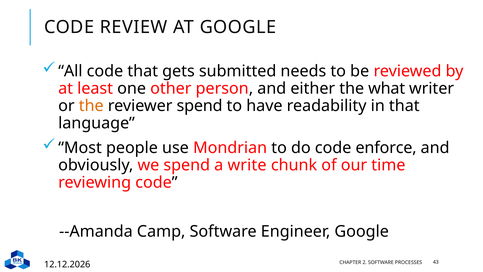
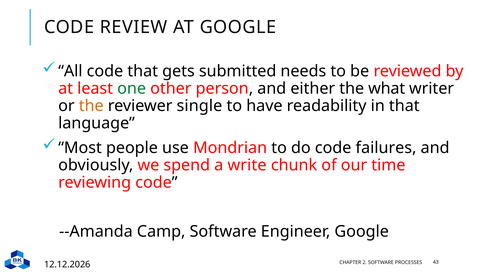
one colour: black -> green (132, 88)
reviewer spend: spend -> single (199, 106)
enforce: enforce -> failures (386, 148)
